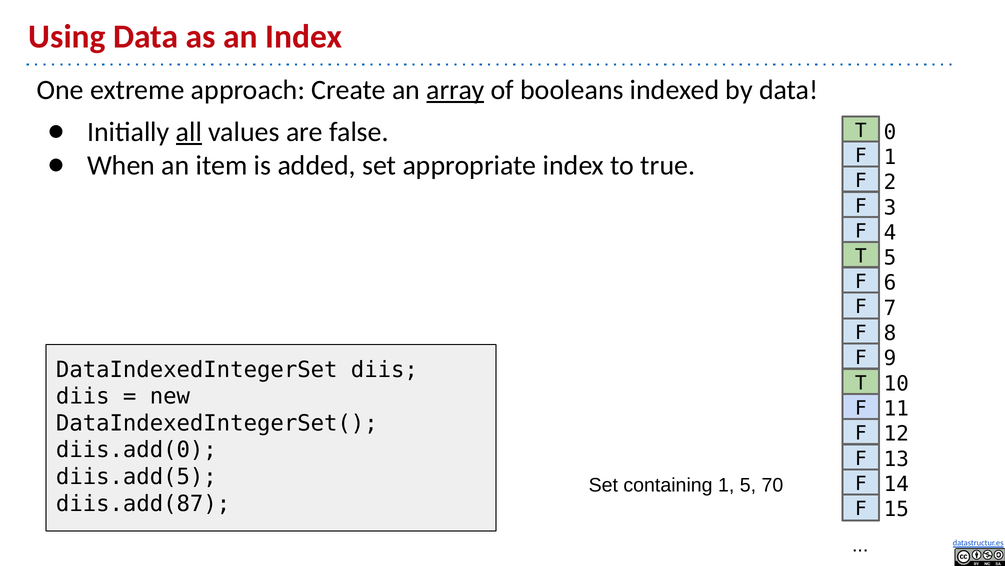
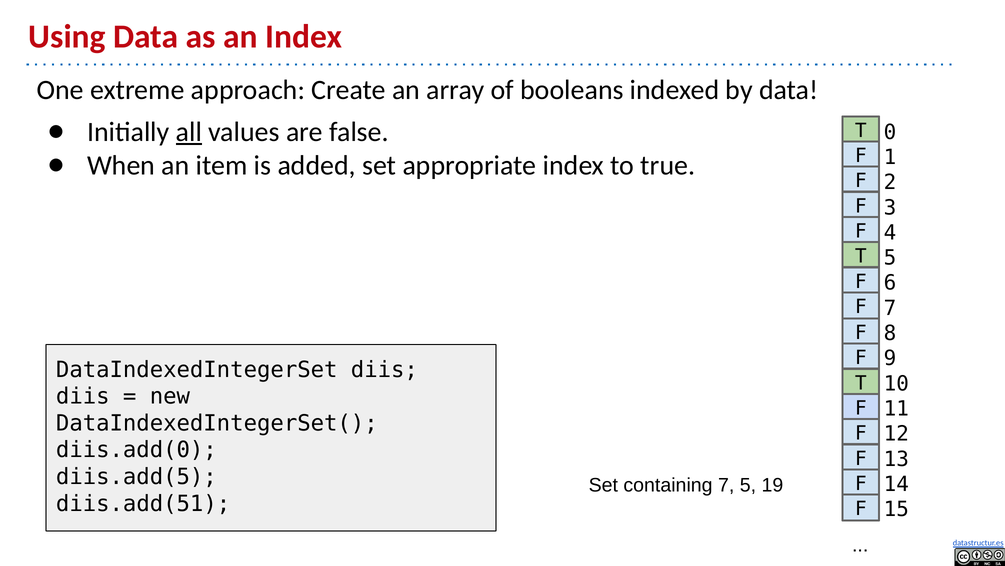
array underline: present -> none (455, 90)
containing 1: 1 -> 7 (726, 485)
70: 70 -> 19 (772, 485)
diis.add(87: diis.add(87 -> diis.add(51 (143, 503)
